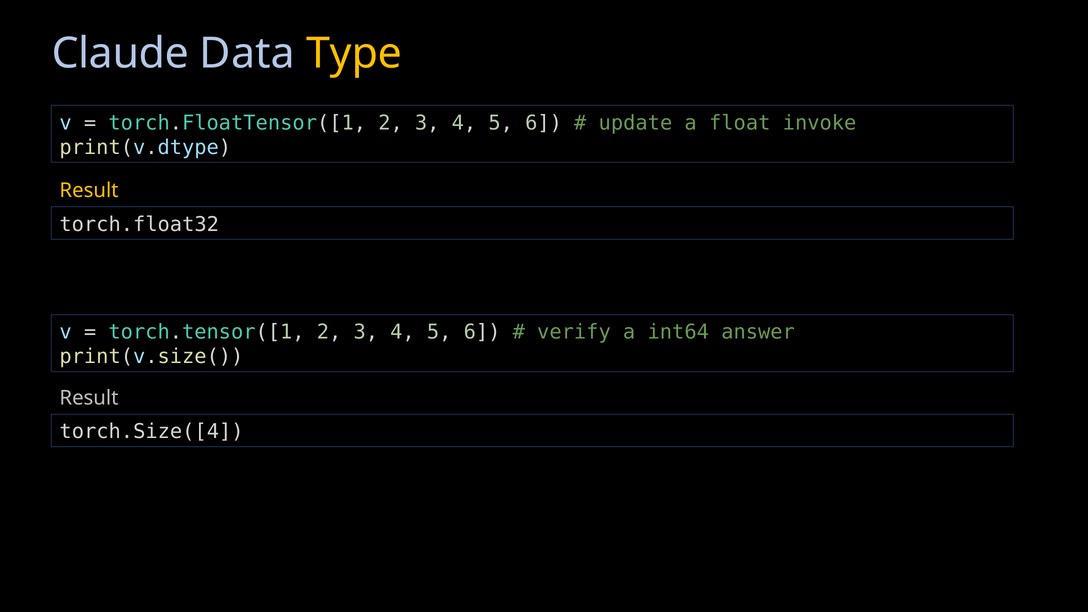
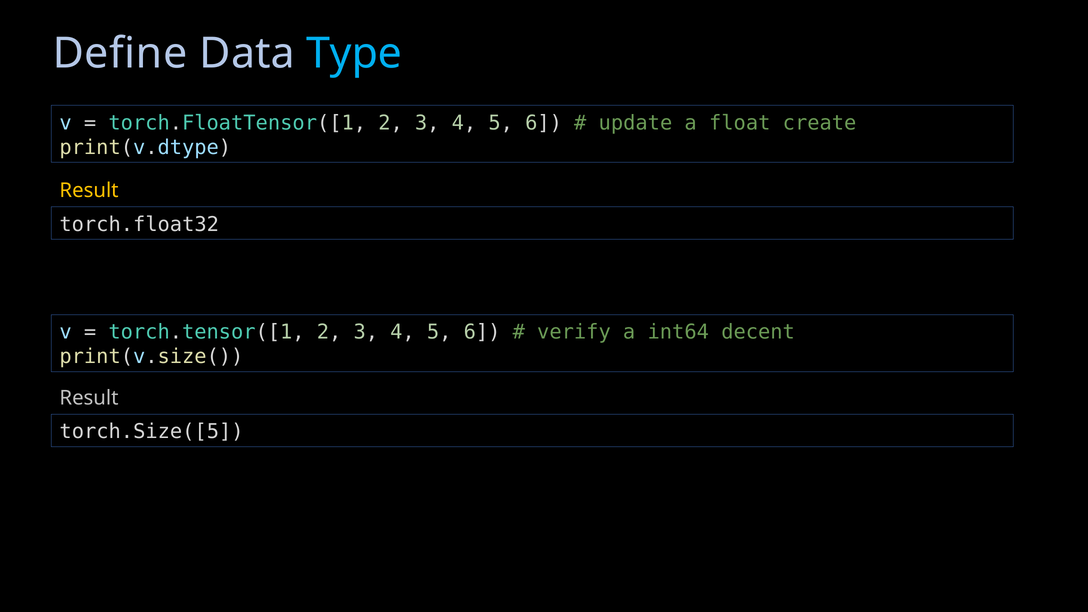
Claude: Claude -> Define (120, 53)
Type colour: yellow -> light blue (354, 53)
invoke: invoke -> create (820, 123)
answer: answer -> decent (758, 332)
torch.Size([4: torch.Size([4 -> torch.Size([5 (152, 432)
